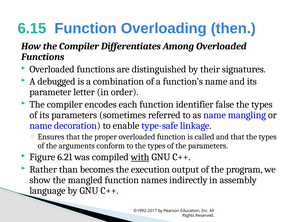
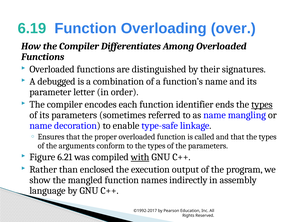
6.15: 6.15 -> 6.19 (32, 28)
then: then -> over (233, 28)
false: false -> ends (225, 104)
types underline: none -> present (262, 104)
becomes: becomes -> enclosed (97, 169)
